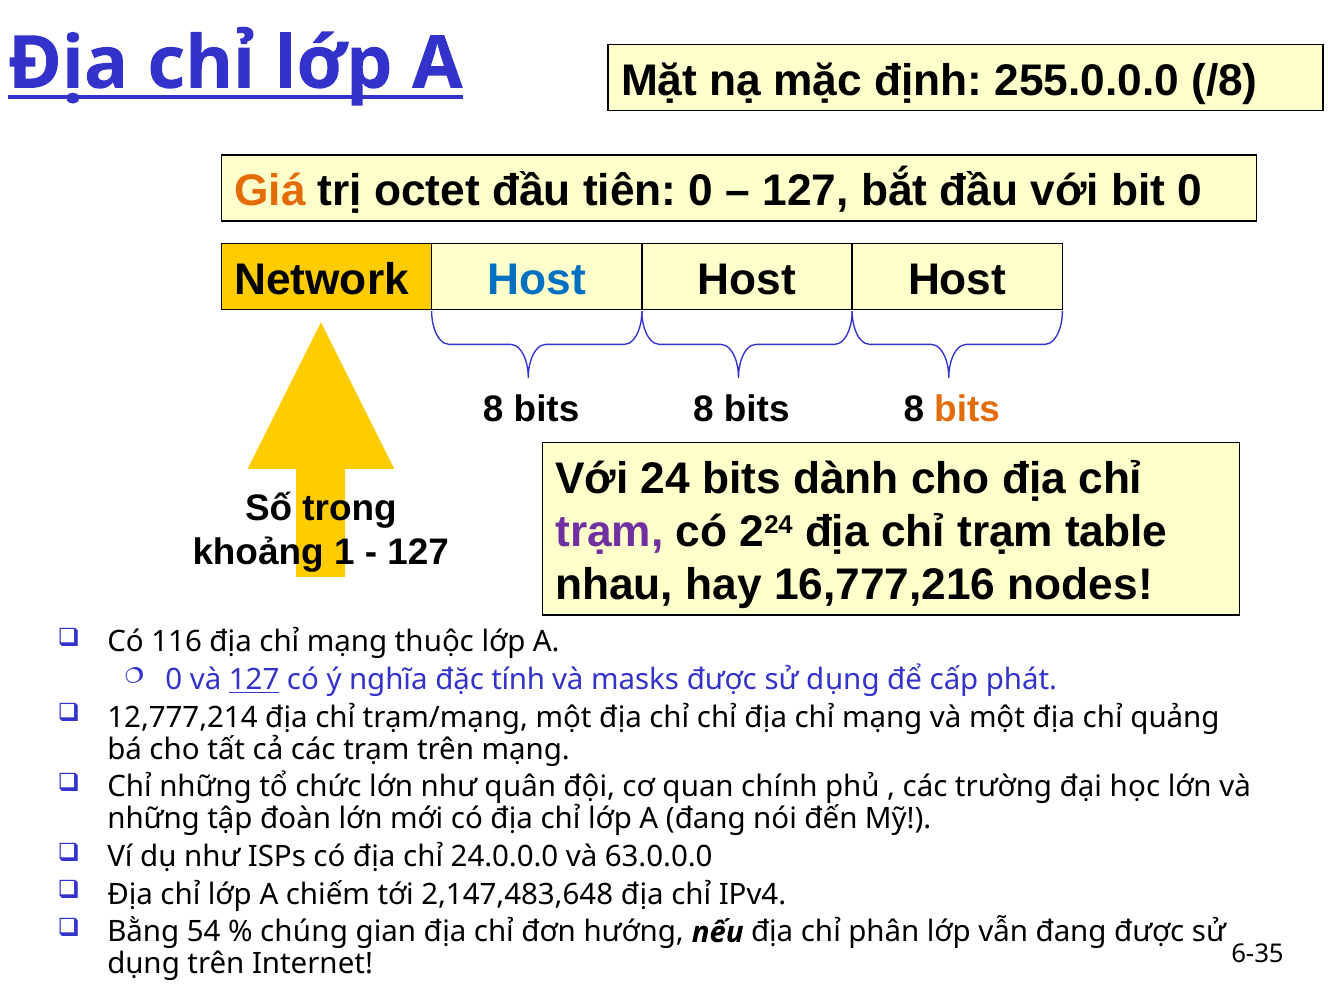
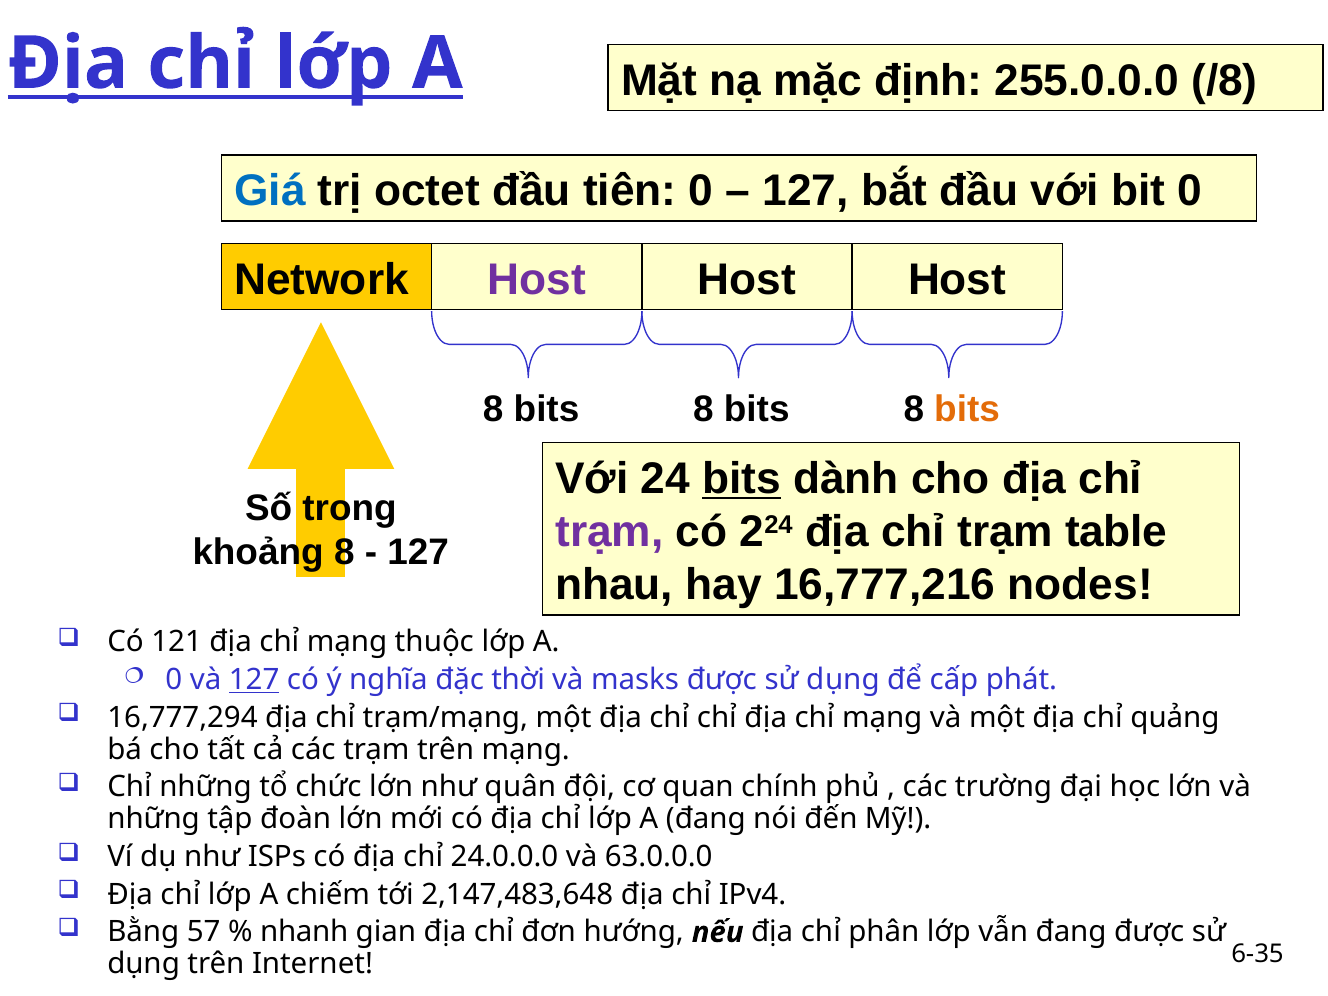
Giá colour: orange -> blue (270, 191)
Host colour: blue -> purple (537, 280)
bits underline: none -> present (742, 479)
khoảng 1: 1 -> 8 (344, 553)
116: 116 -> 121 (177, 642)
tính: tính -> thời (518, 680)
12,777,214: 12,777,214 -> 16,777,294 (183, 718)
54: 54 -> 57 (204, 932)
chúng: chúng -> nhanh (304, 932)
